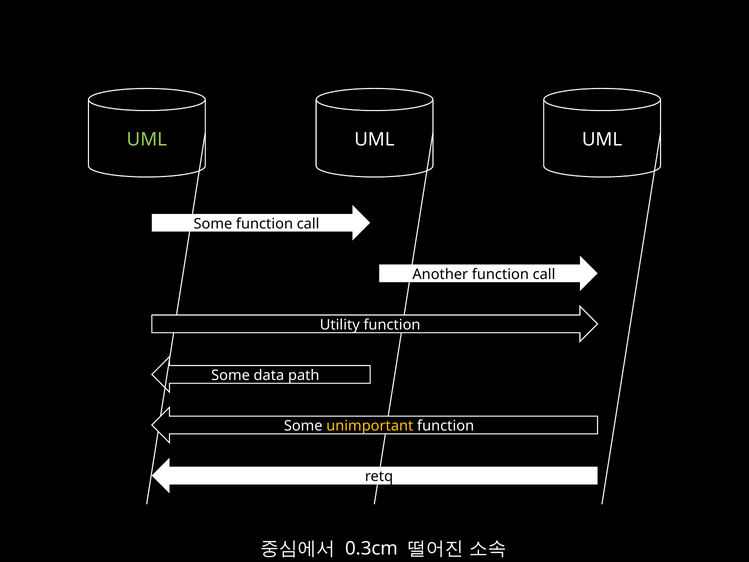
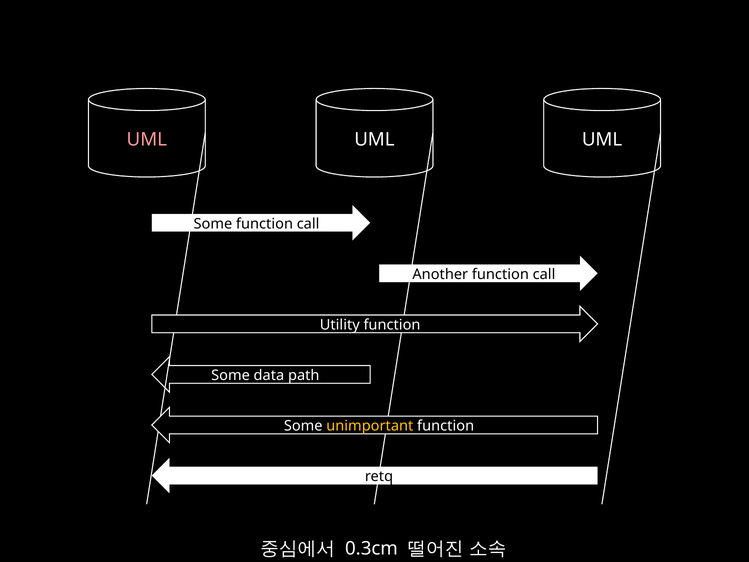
UML colour: light green -> pink (147, 139)
